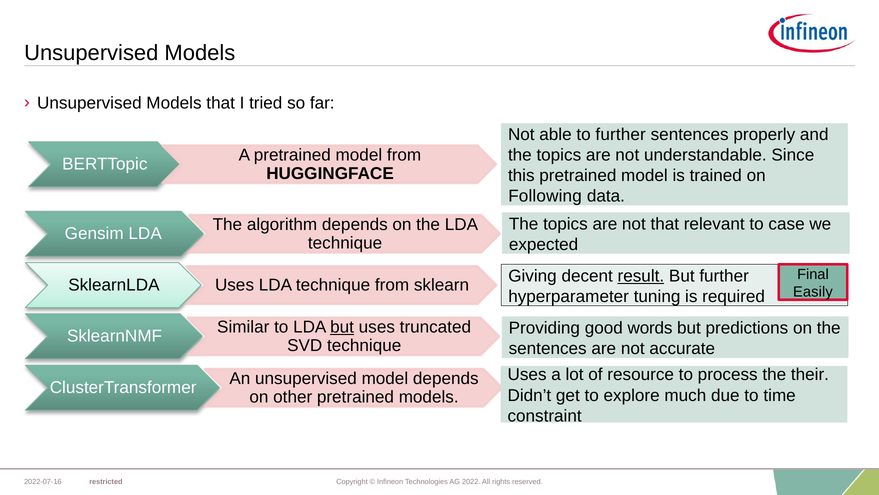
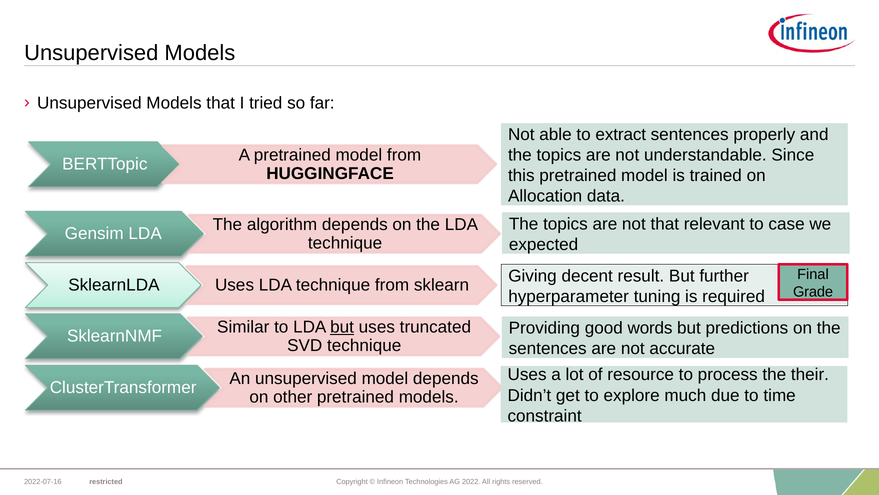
to further: further -> extract (621, 134)
Following: Following -> Allocation (545, 196)
result underline: present -> none (641, 276)
Easily: Easily -> Grade (813, 292)
